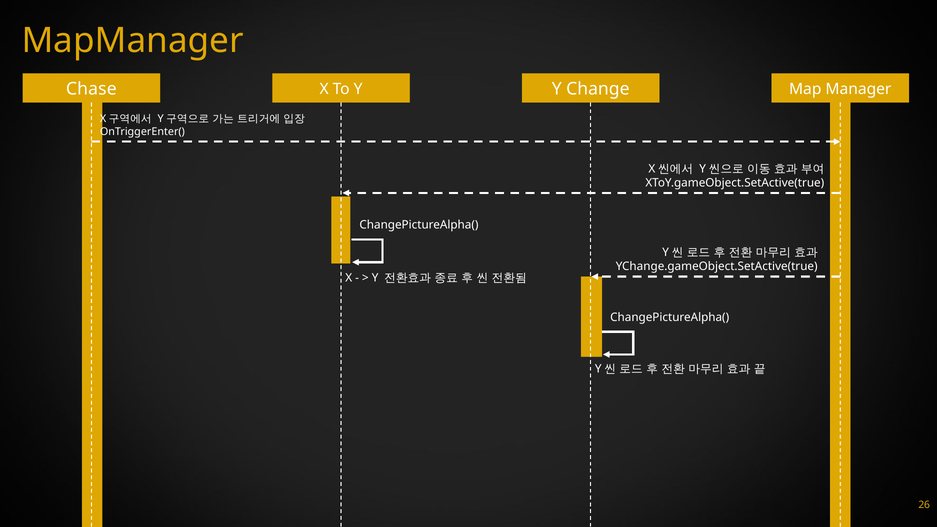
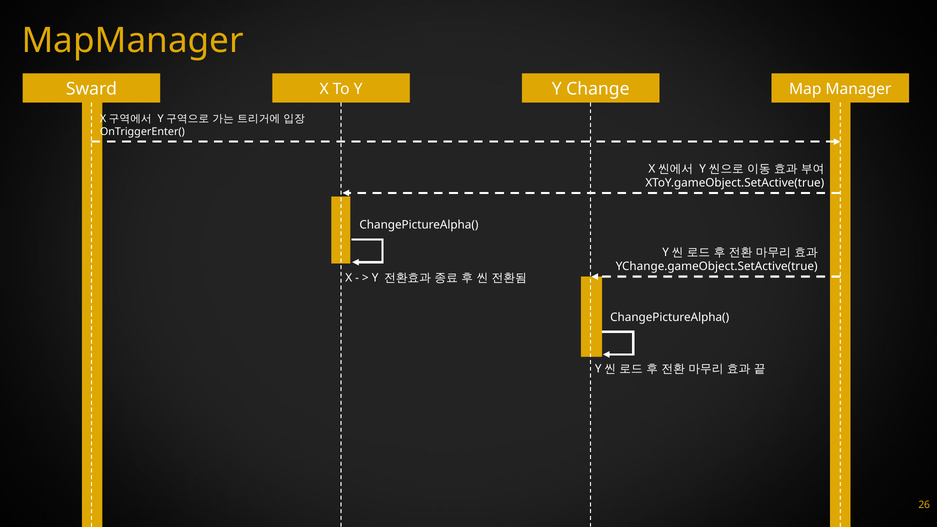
Chase: Chase -> Sward (91, 89)
